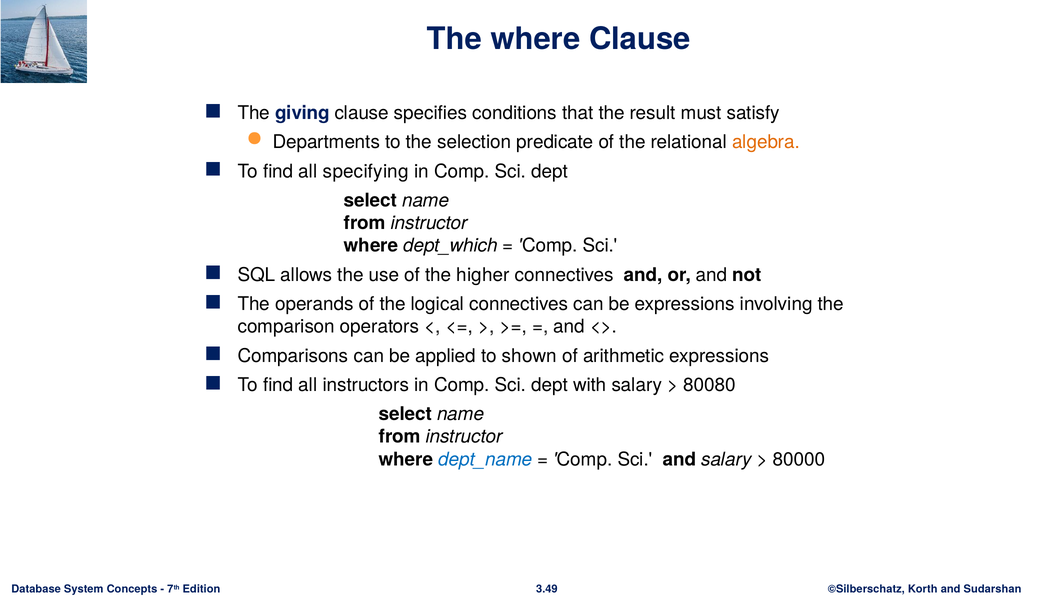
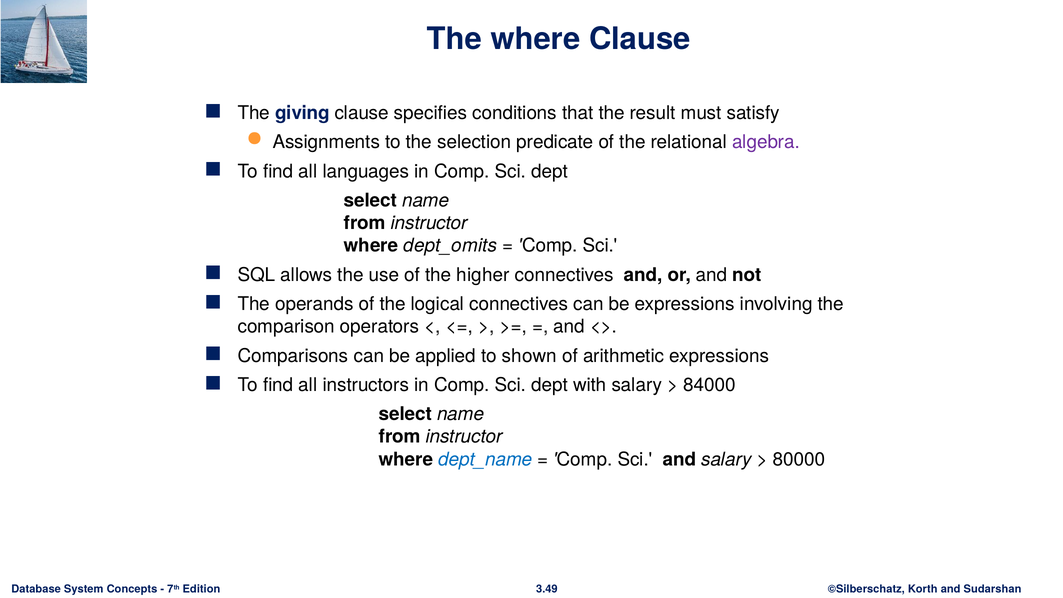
Departments: Departments -> Assignments (326, 142)
algebra colour: orange -> purple (766, 142)
specifying: specifying -> languages (366, 171)
dept_which: dept_which -> dept_omits (450, 246)
80080: 80080 -> 84000 (710, 385)
